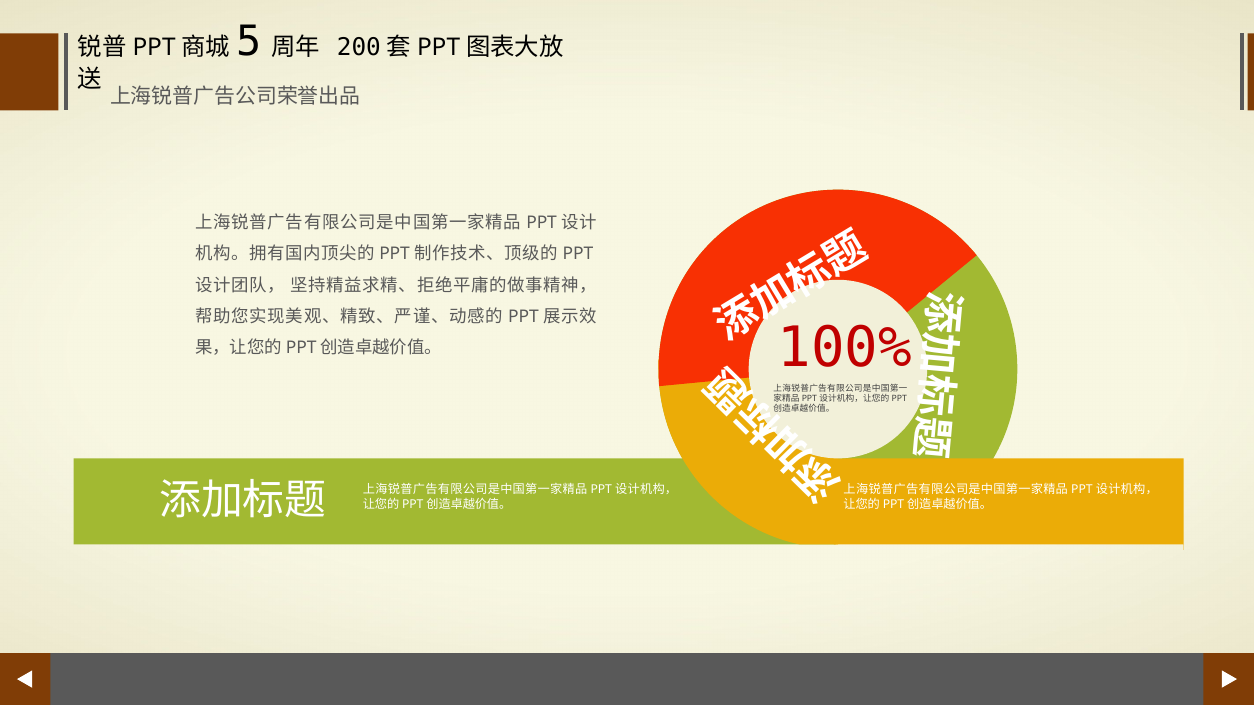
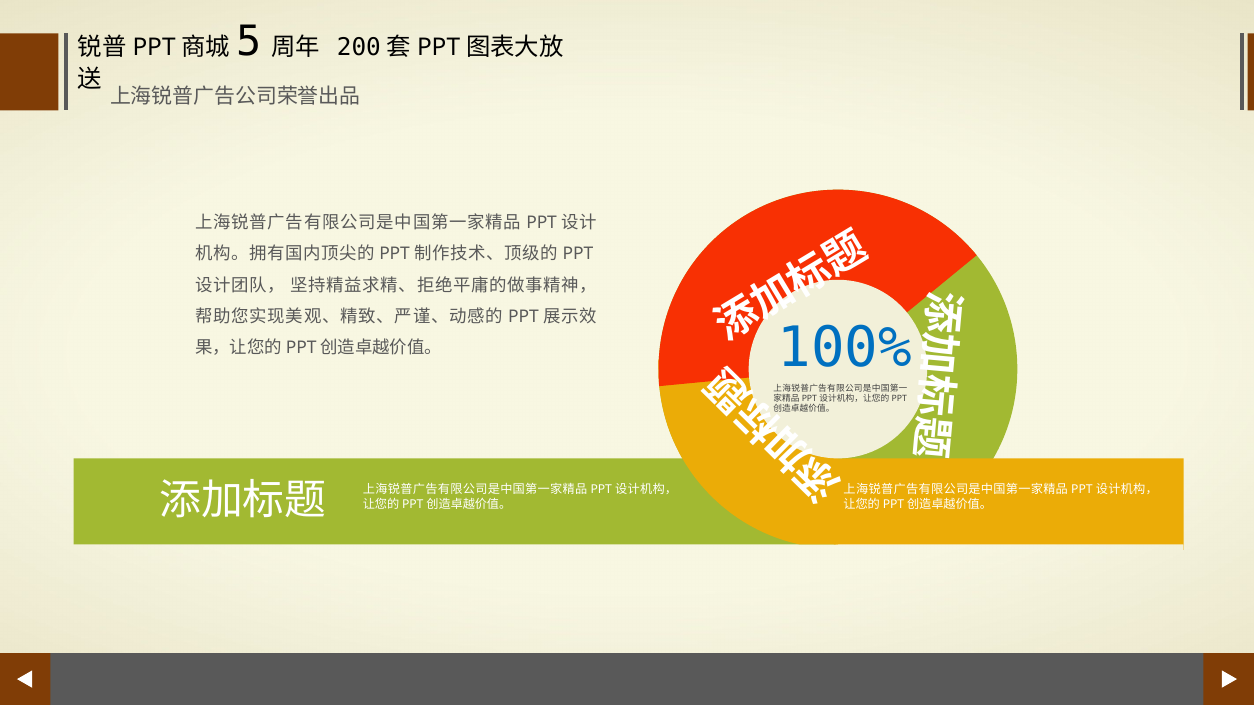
100% colour: red -> blue (845, 348)
